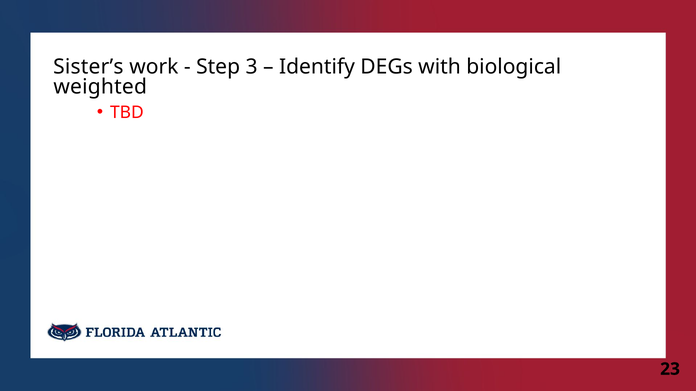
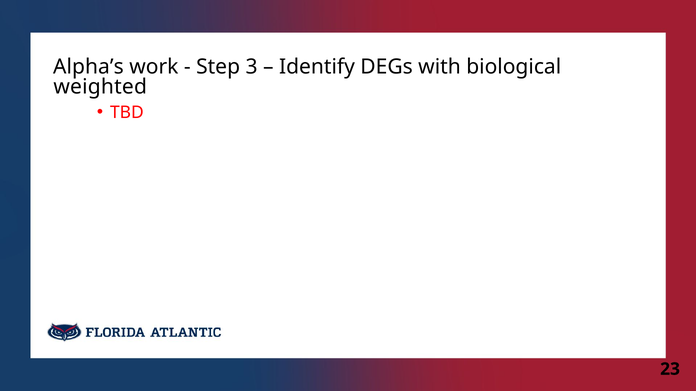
Sister’s: Sister’s -> Alpha’s (88, 67)
